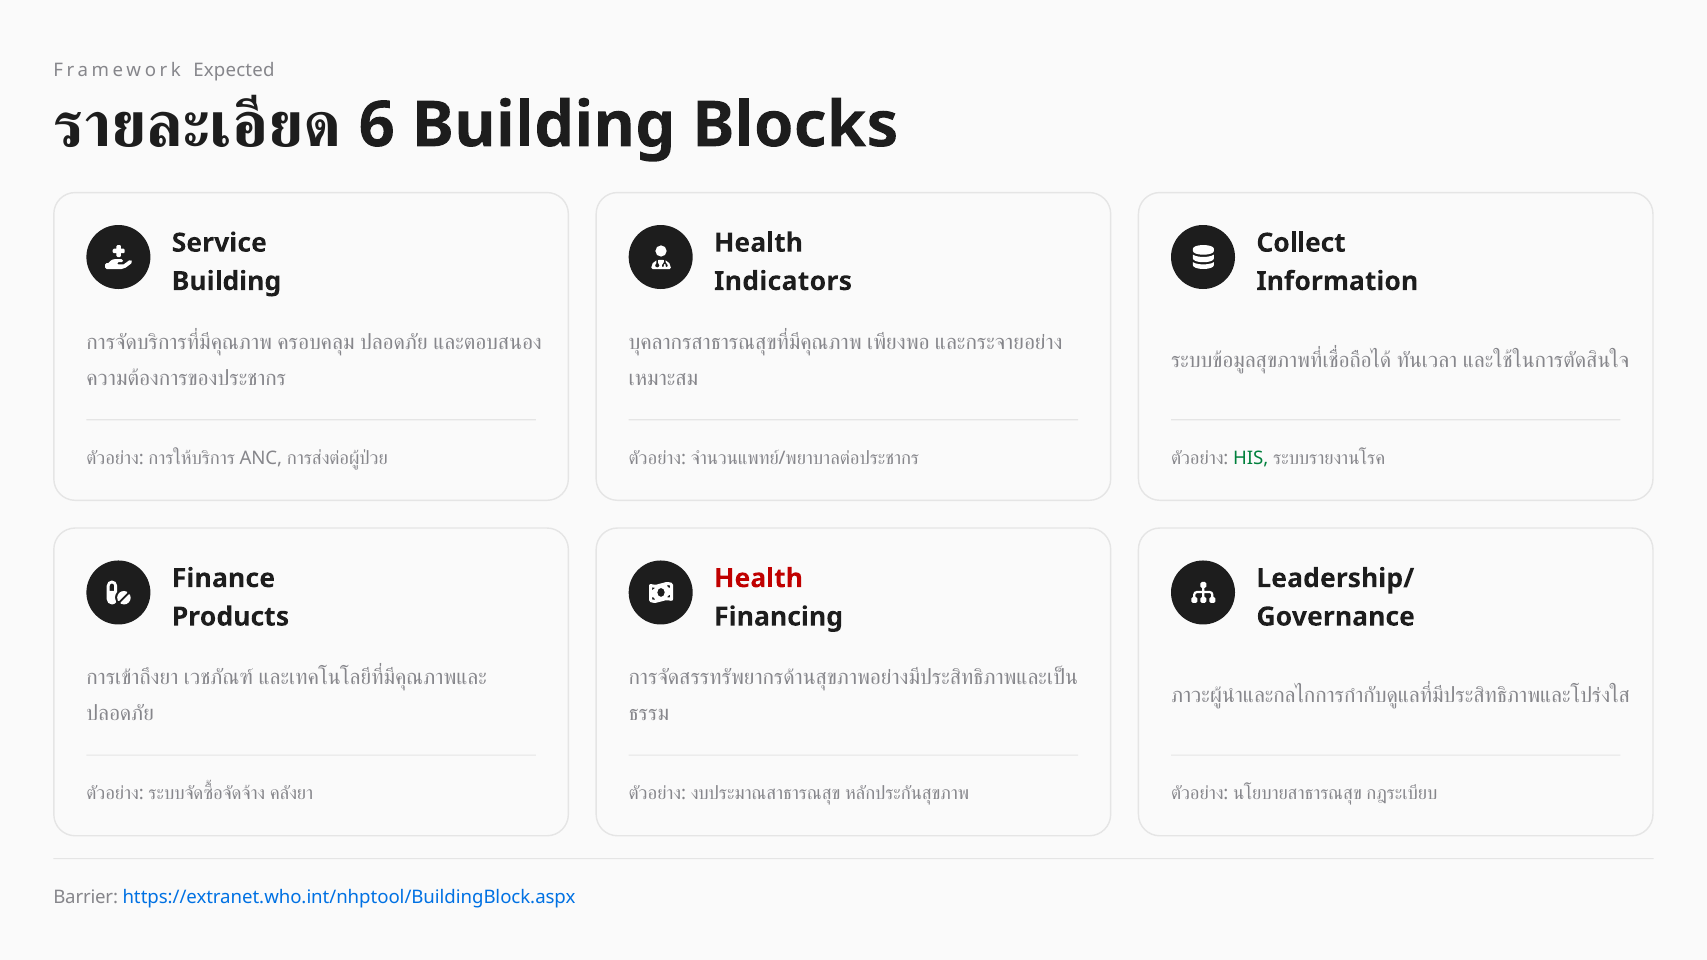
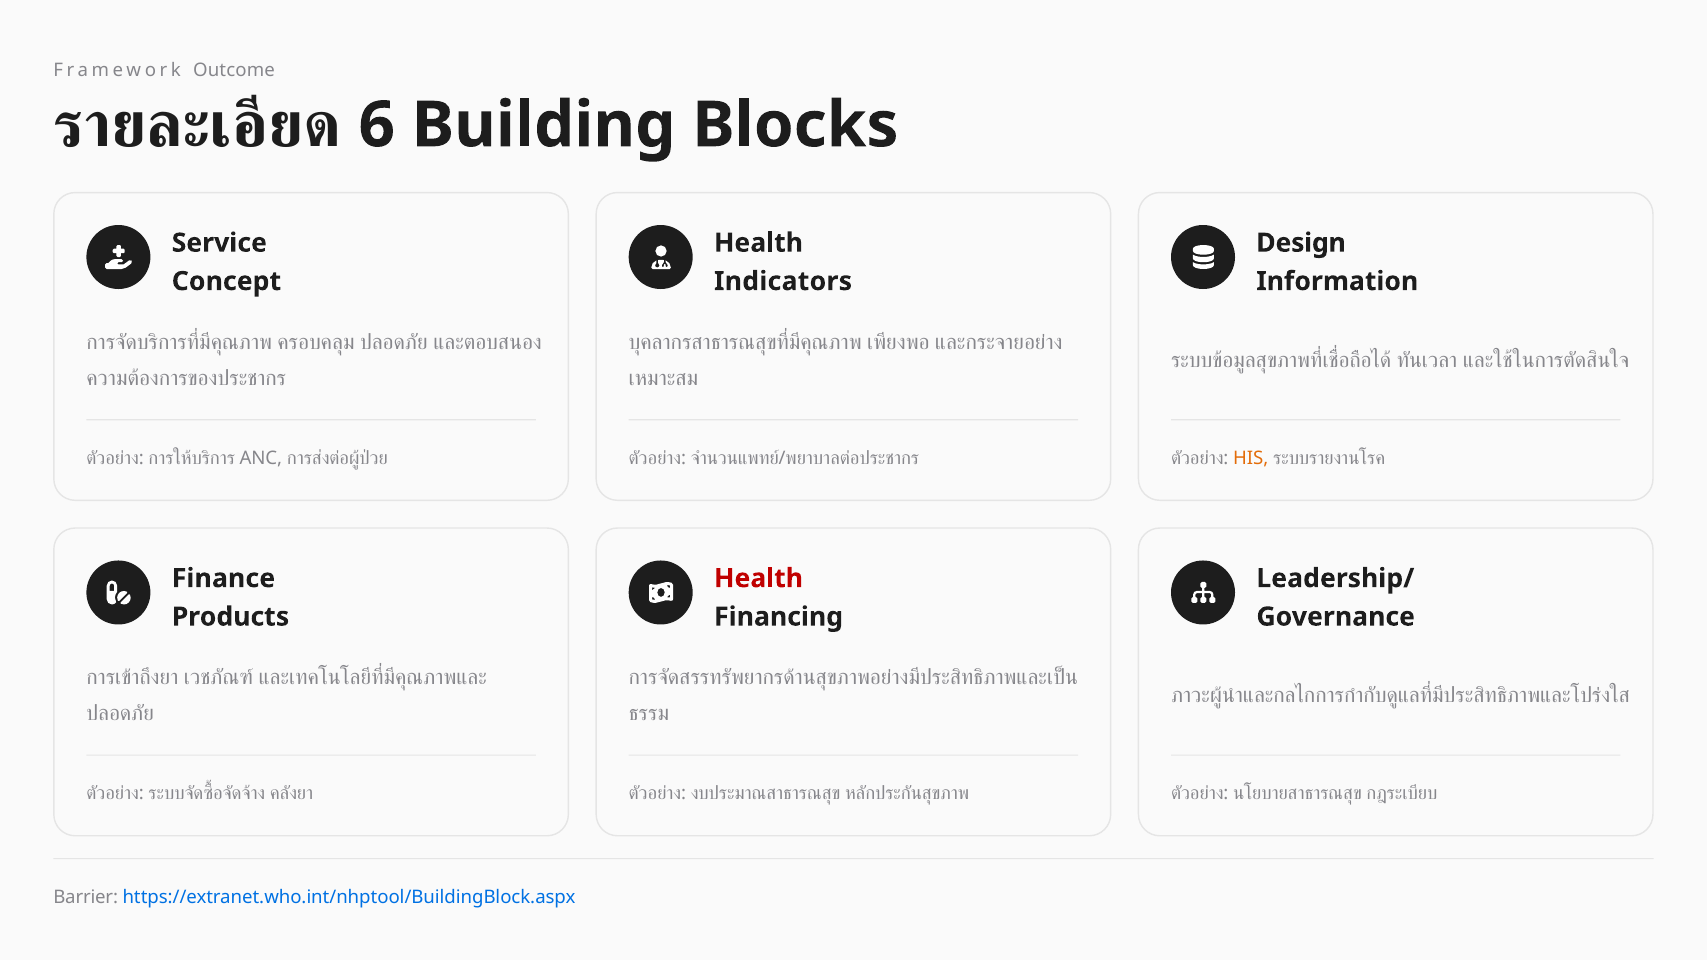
Expected: Expected -> Outcome (234, 70)
Collect: Collect -> Design (1301, 243)
Building: Building -> Concept (226, 281)
HIS colour: green -> orange (1251, 458)
